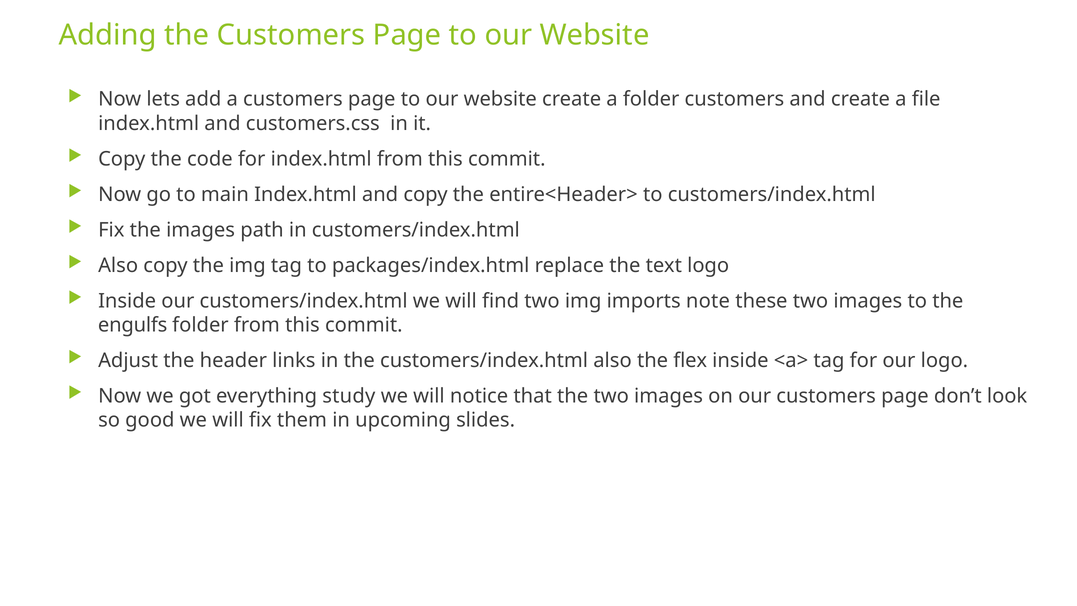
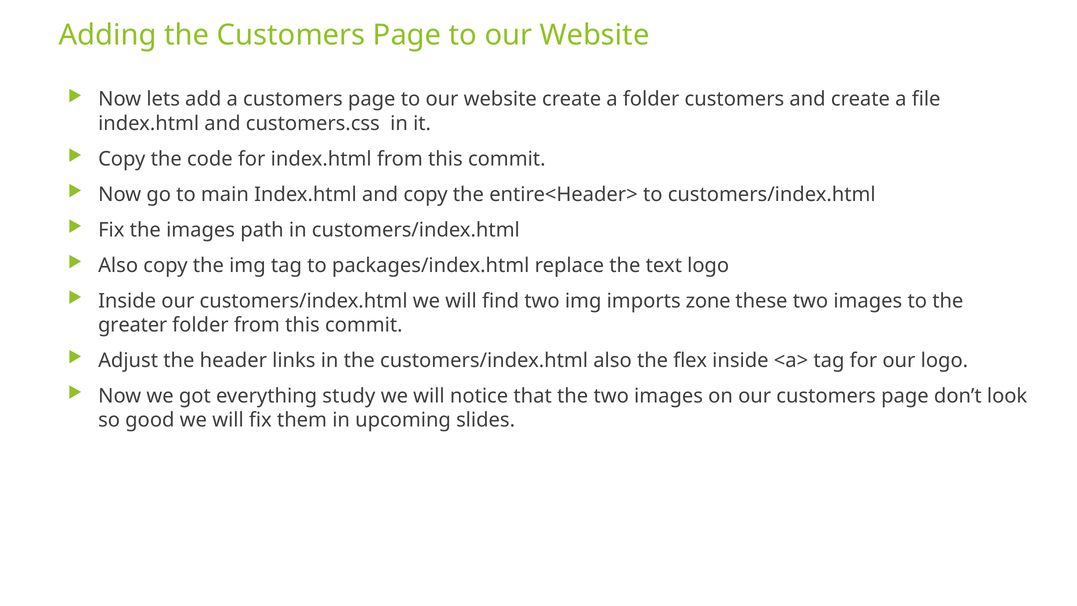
note: note -> zone (708, 301)
engulfs: engulfs -> greater (133, 325)
